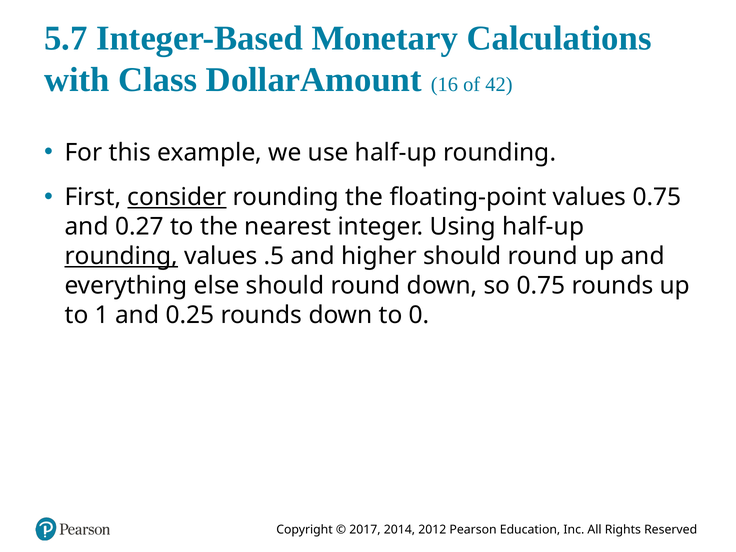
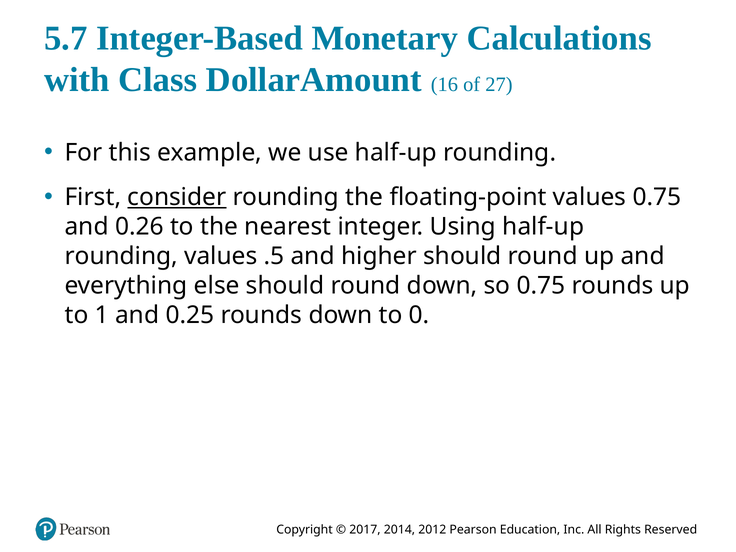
42: 42 -> 27 (499, 85)
0.27: 0.27 -> 0.26 (139, 227)
rounding underline: present -> none (121, 256)
